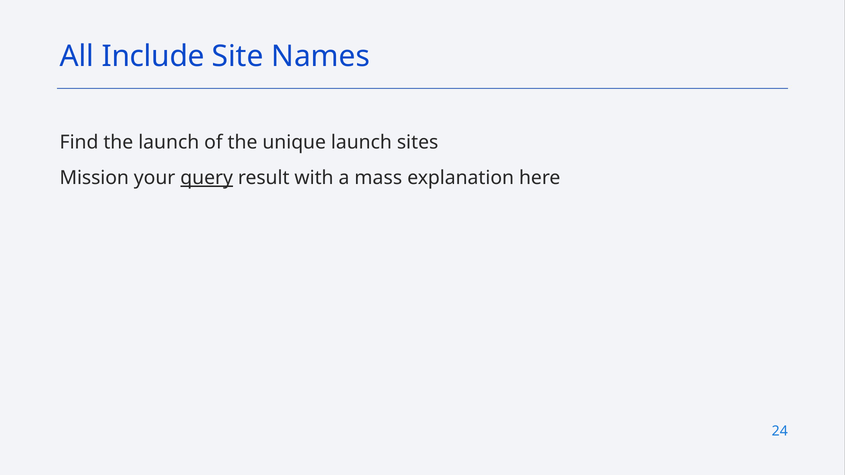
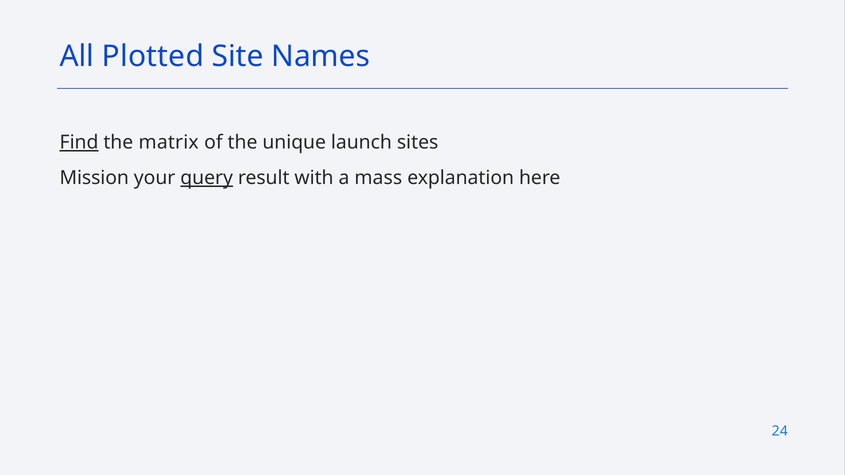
Include: Include -> Plotted (153, 56)
Find underline: none -> present (79, 143)
the launch: launch -> matrix (169, 143)
